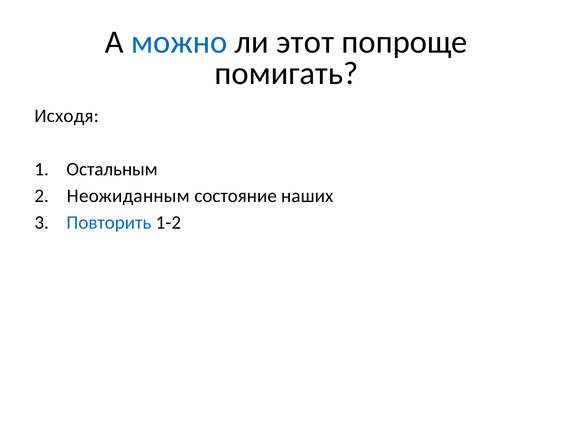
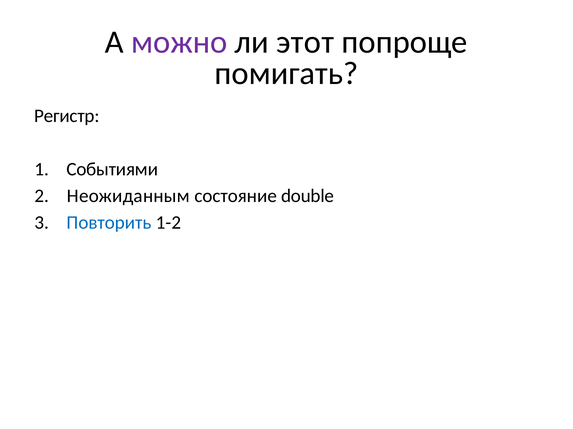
можно colour: blue -> purple (179, 42)
Исходя: Исходя -> Регистр (67, 116)
Остальным: Остальным -> Событиями (112, 169)
наших: наших -> double (308, 196)
